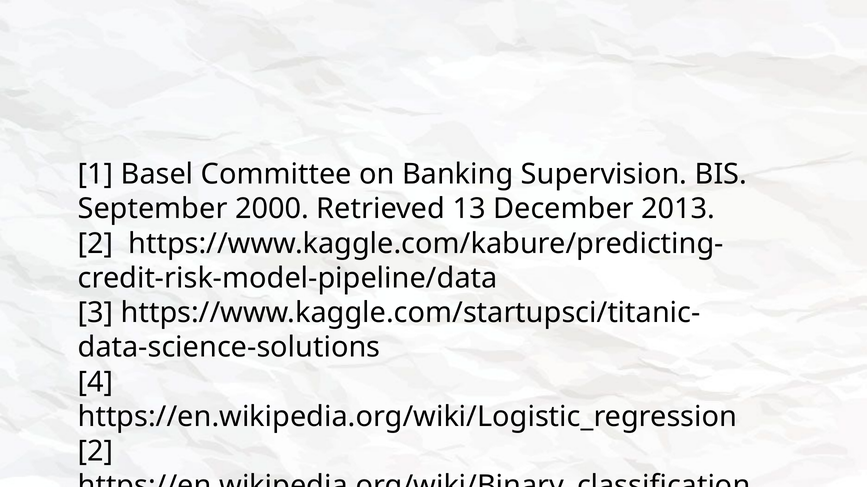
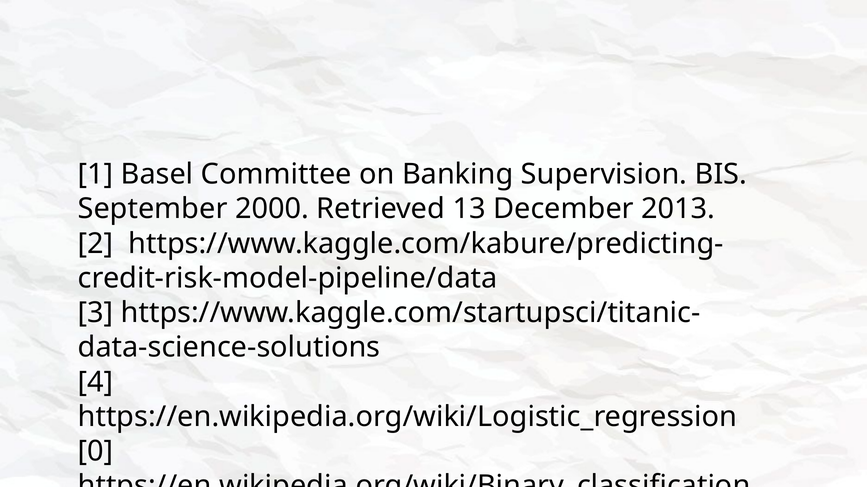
2: 2 -> 0 (96, 452)
